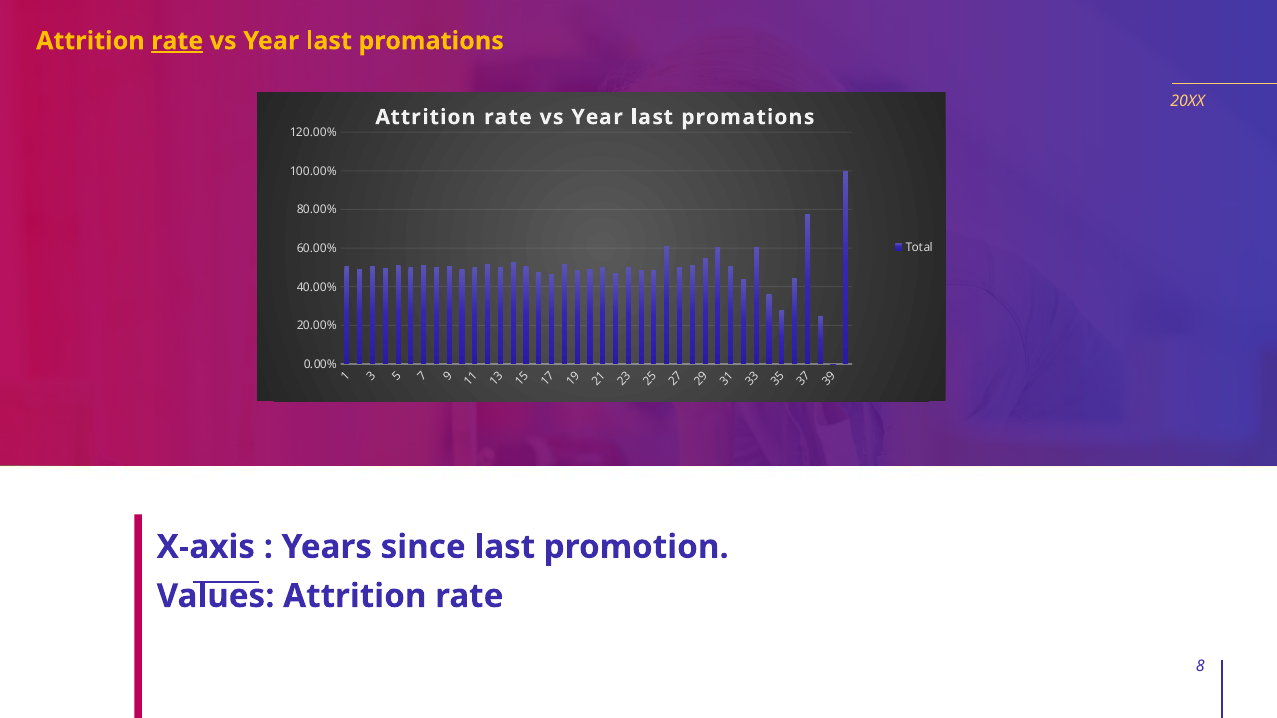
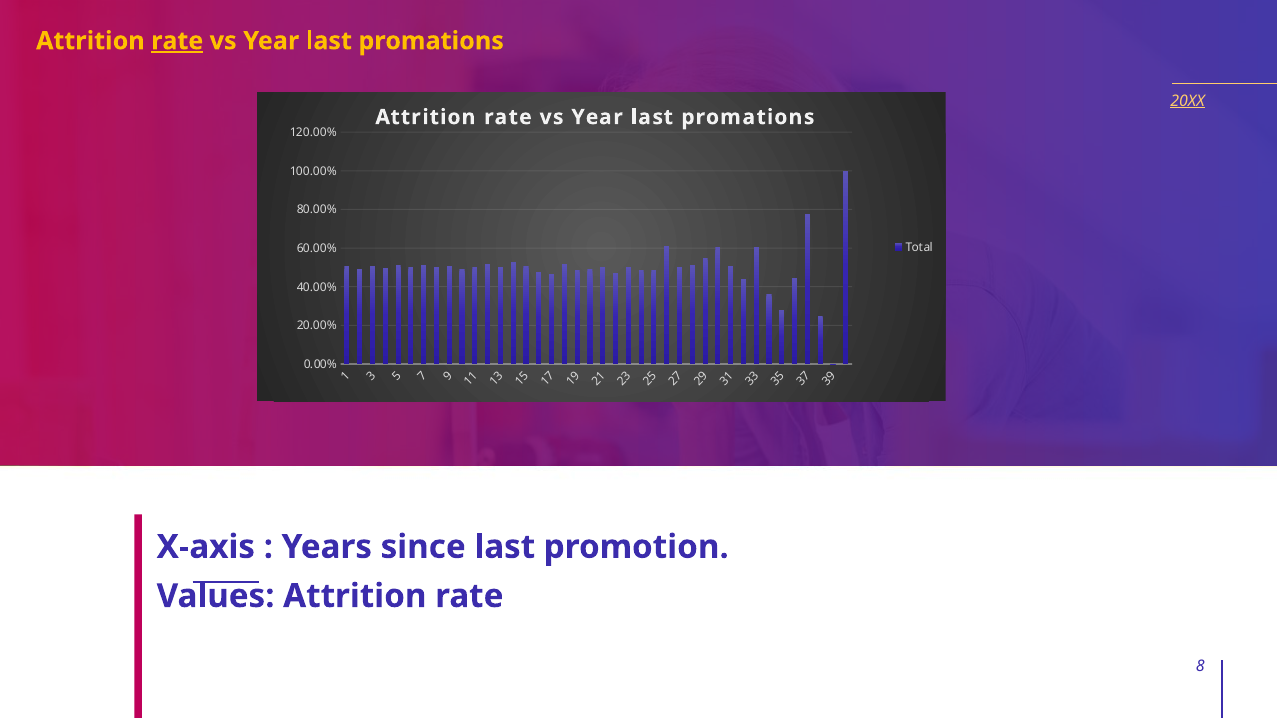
20XX underline: none -> present (1188, 101)
